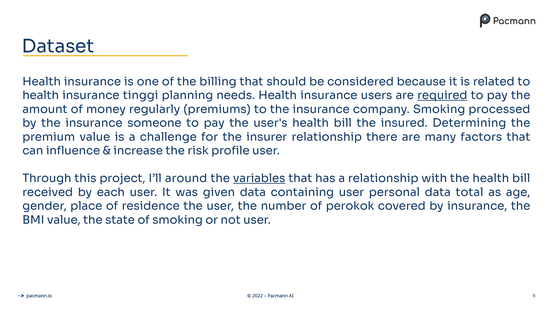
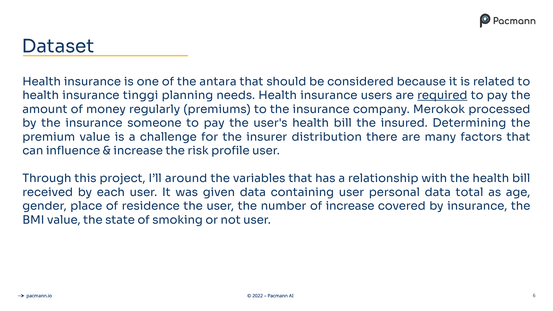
billing: billing -> antara (218, 82)
company Smoking: Smoking -> Merokok (439, 109)
insurer relationship: relationship -> distribution (327, 137)
variables underline: present -> none (259, 178)
of perokok: perokok -> increase (350, 206)
